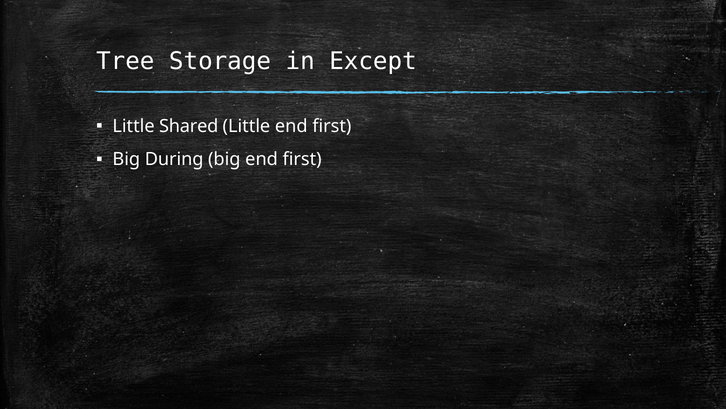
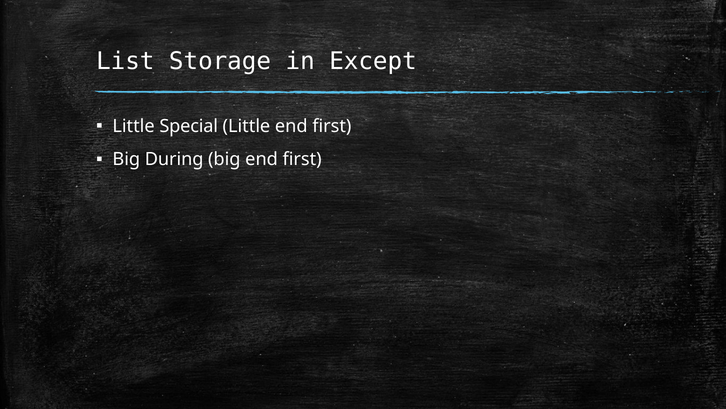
Tree: Tree -> List (125, 61)
Shared: Shared -> Special (189, 126)
